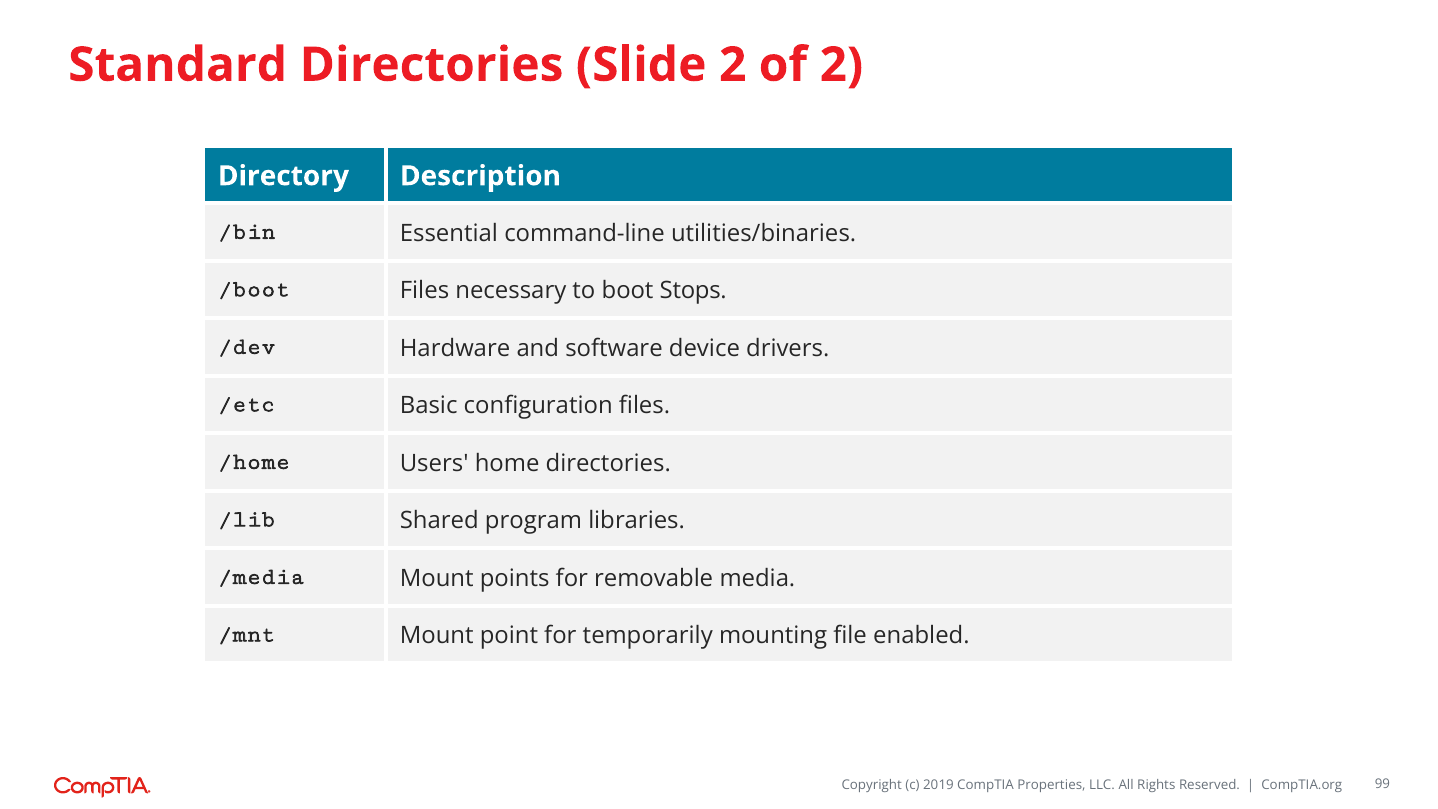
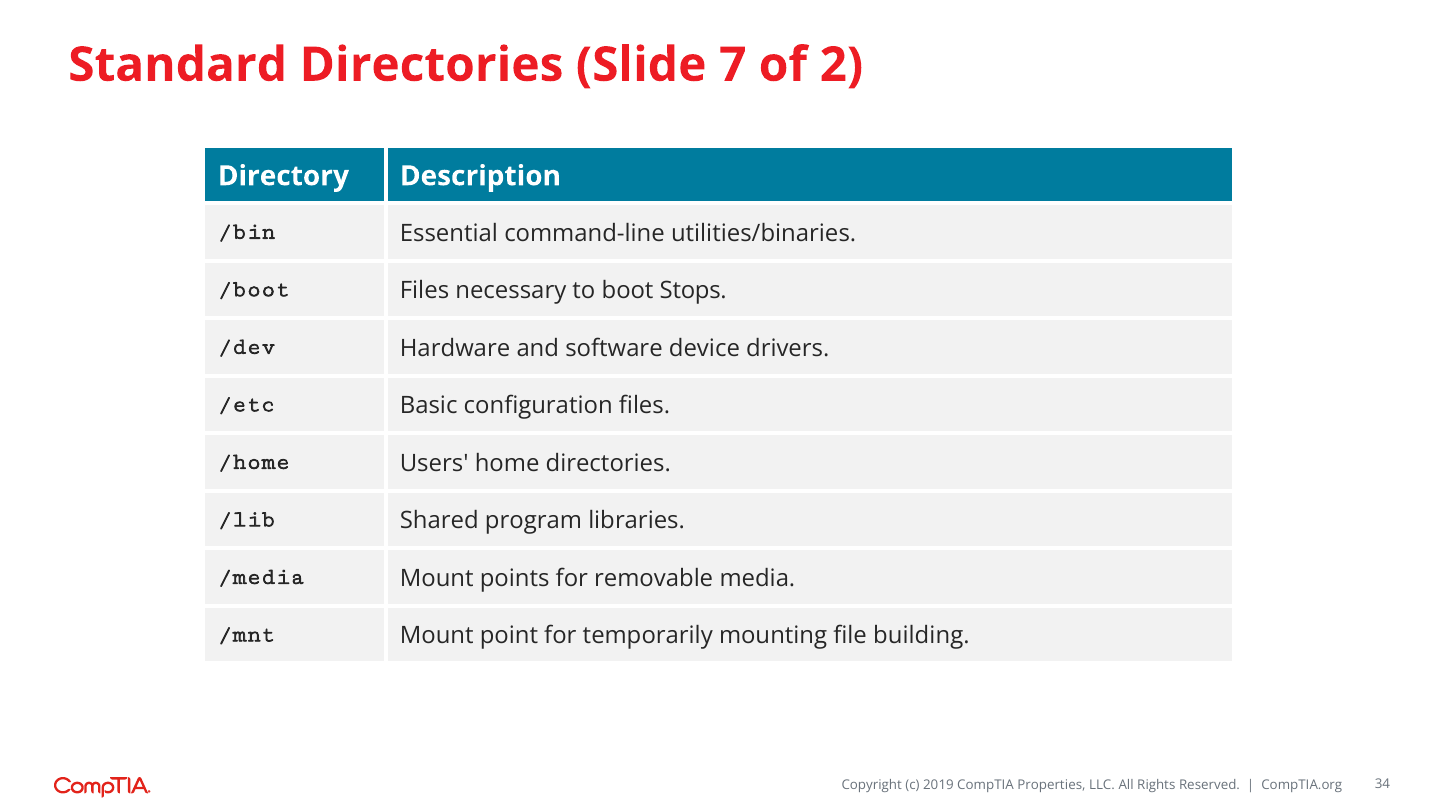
Slide 2: 2 -> 7 (733, 65)
enabled: enabled -> building (921, 636)
99: 99 -> 34 (1382, 784)
